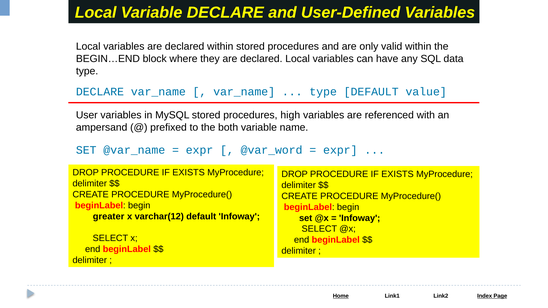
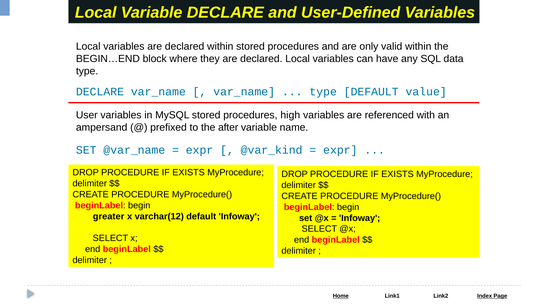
both: both -> after (228, 127)
@var_word: @var_word -> @var_kind (272, 150)
